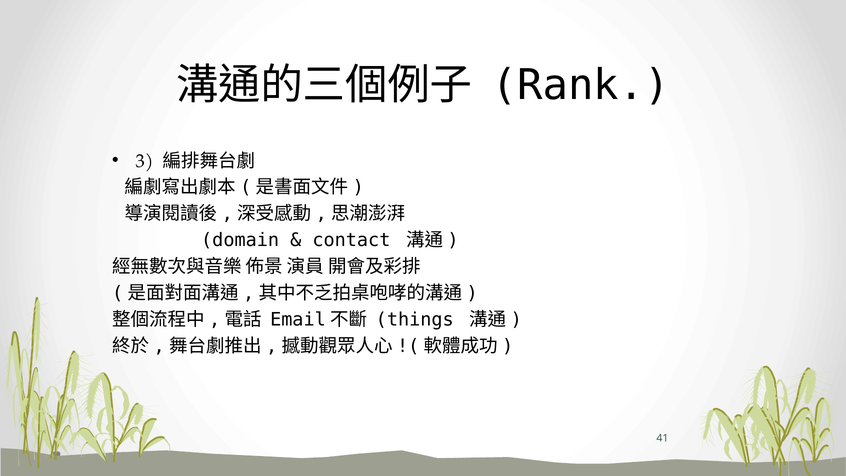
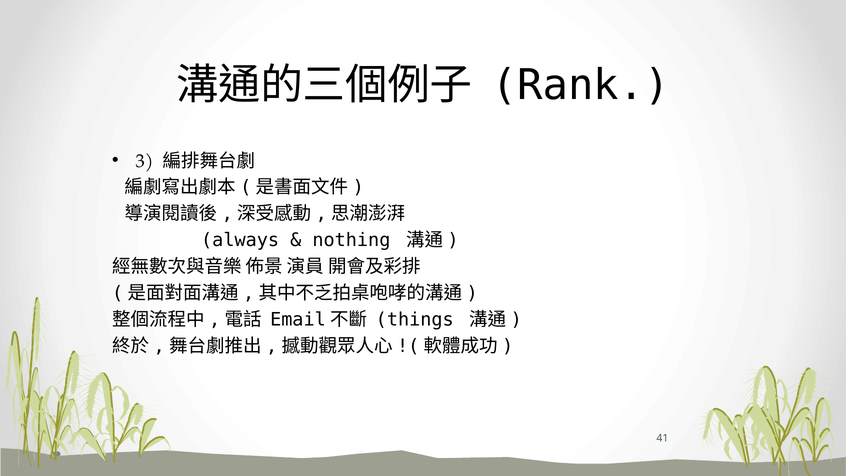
domain: domain -> always (240, 240)
contact: contact -> nothing (351, 240)
